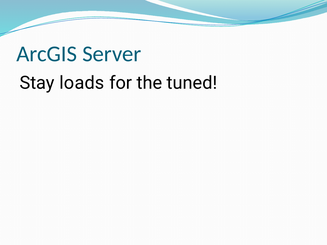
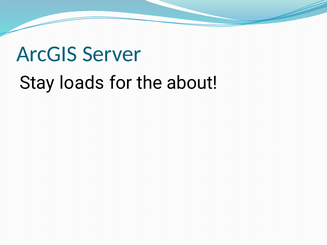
tuned: tuned -> about (192, 83)
